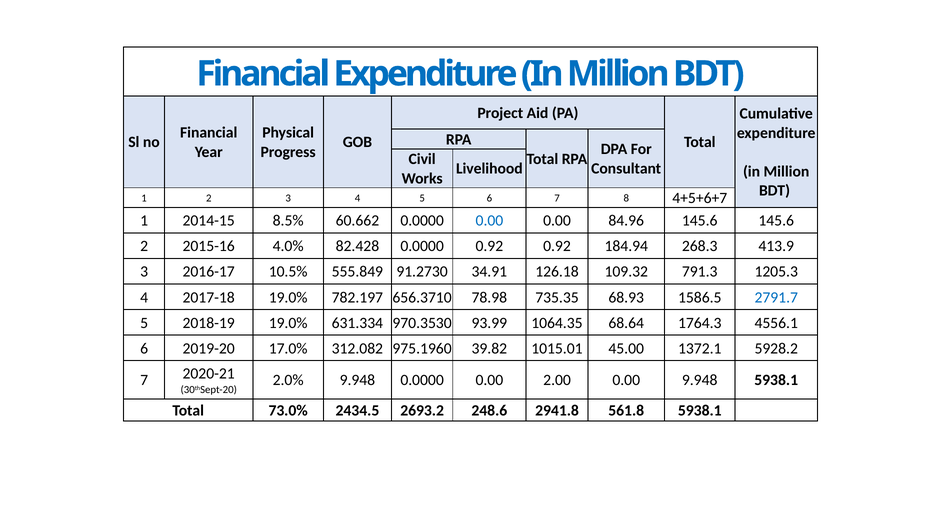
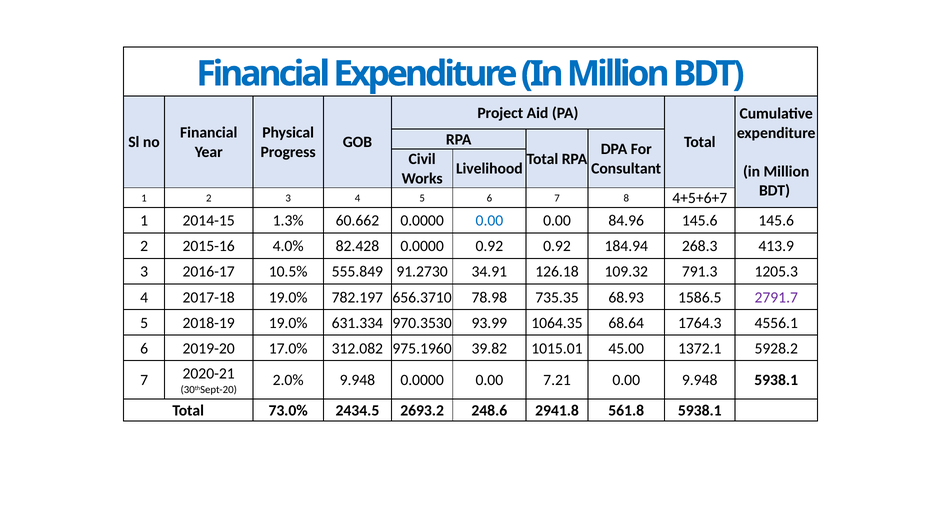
8.5%: 8.5% -> 1.3% (288, 220)
2791.7 colour: blue -> purple (776, 297)
2.00: 2.00 -> 7.21 (557, 380)
